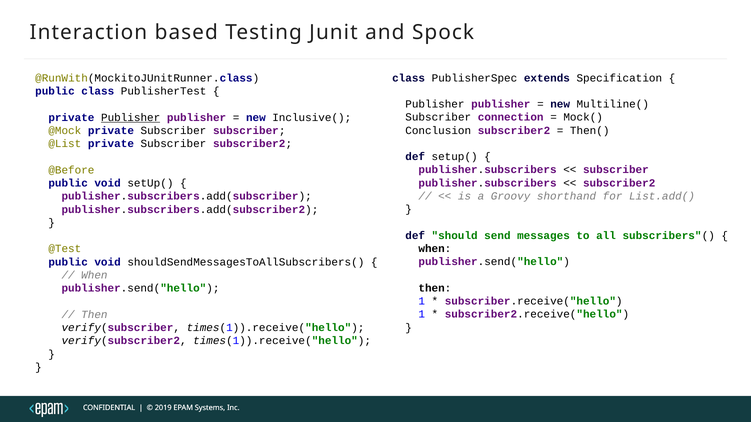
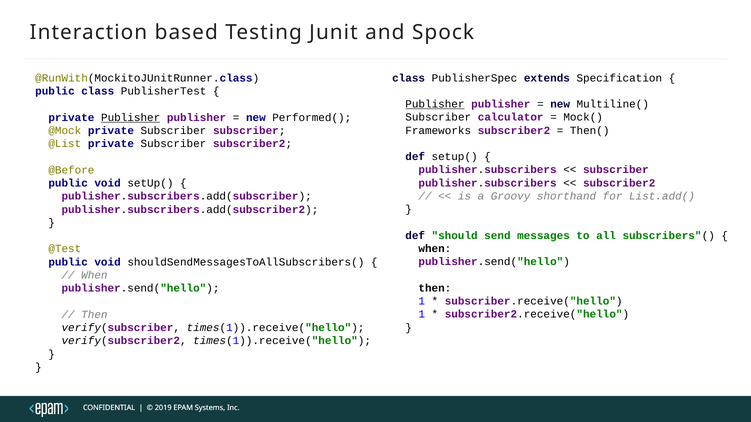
Publisher underline: none -> present (435, 104)
connection: connection -> calculator (511, 117)
Inclusive(: Inclusive( -> Performed( (312, 118)
Conclusion: Conclusion -> Frameworks (438, 131)
